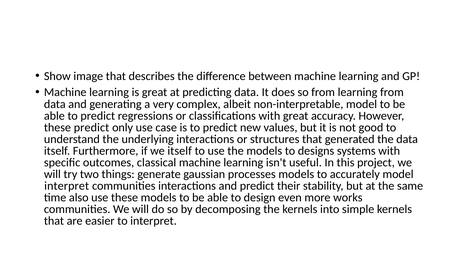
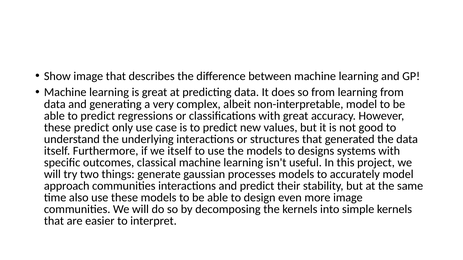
interpret: interpret -> approach (67, 186)
more works: works -> image (348, 198)
